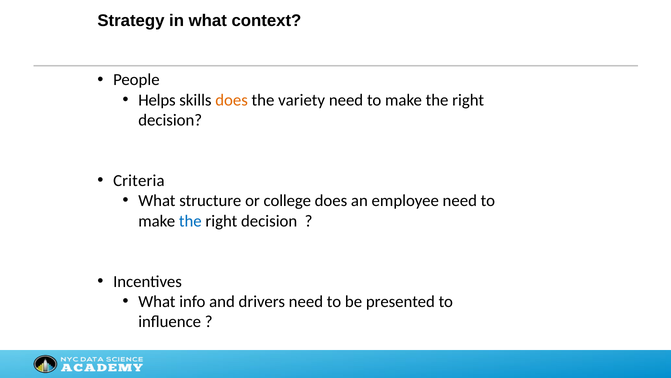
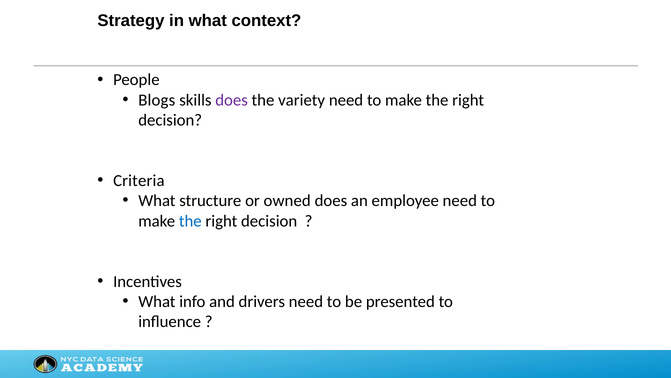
Helps: Helps -> Blogs (157, 100)
does colour: orange -> purple (232, 100)
college: college -> owned (287, 201)
